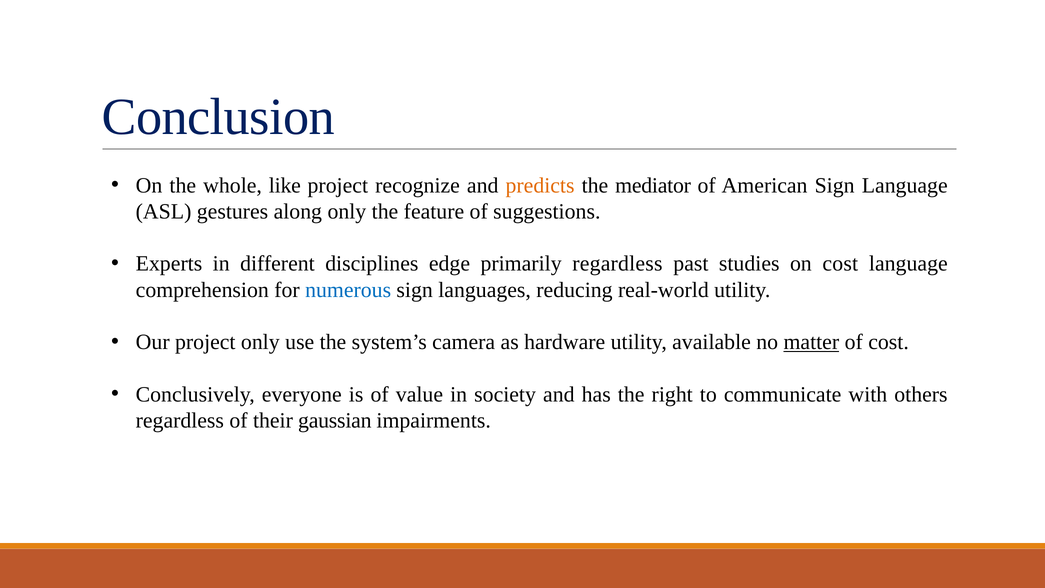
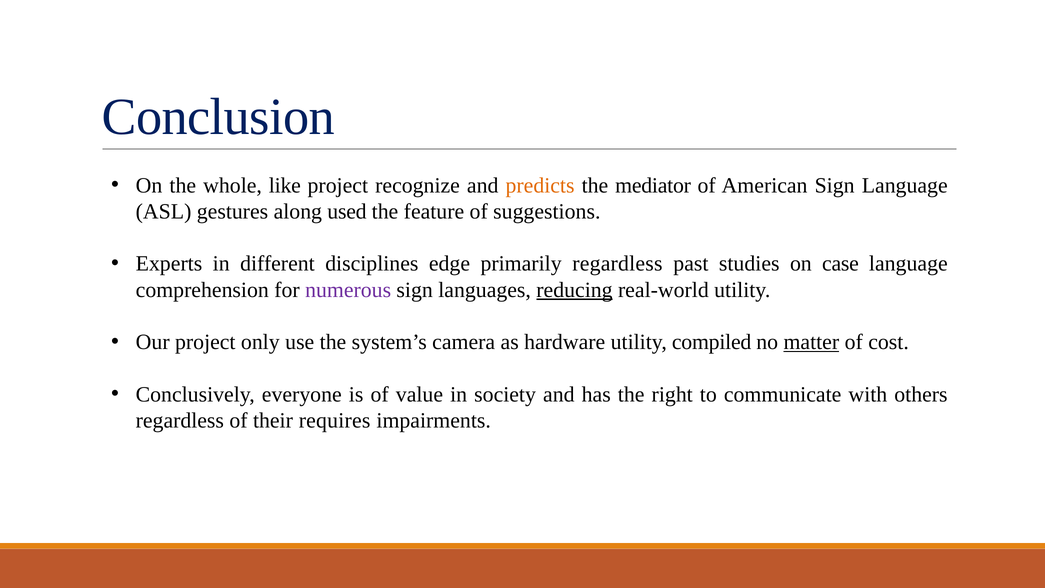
along only: only -> used (347, 211)
on cost: cost -> case (840, 264)
numerous colour: blue -> purple (348, 290)
reducing underline: none -> present (574, 290)
available: available -> compiled (712, 342)
gaussian: gaussian -> requires (335, 420)
